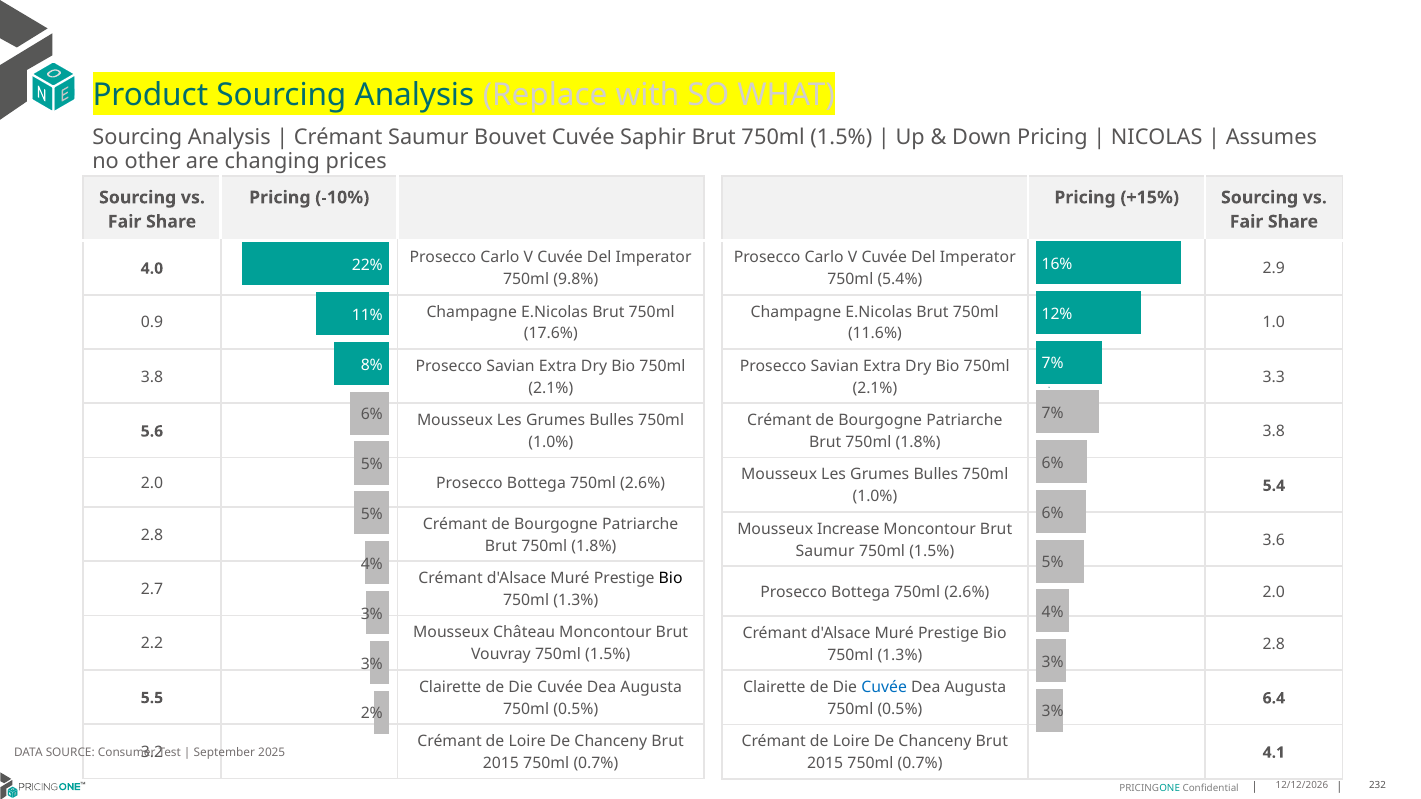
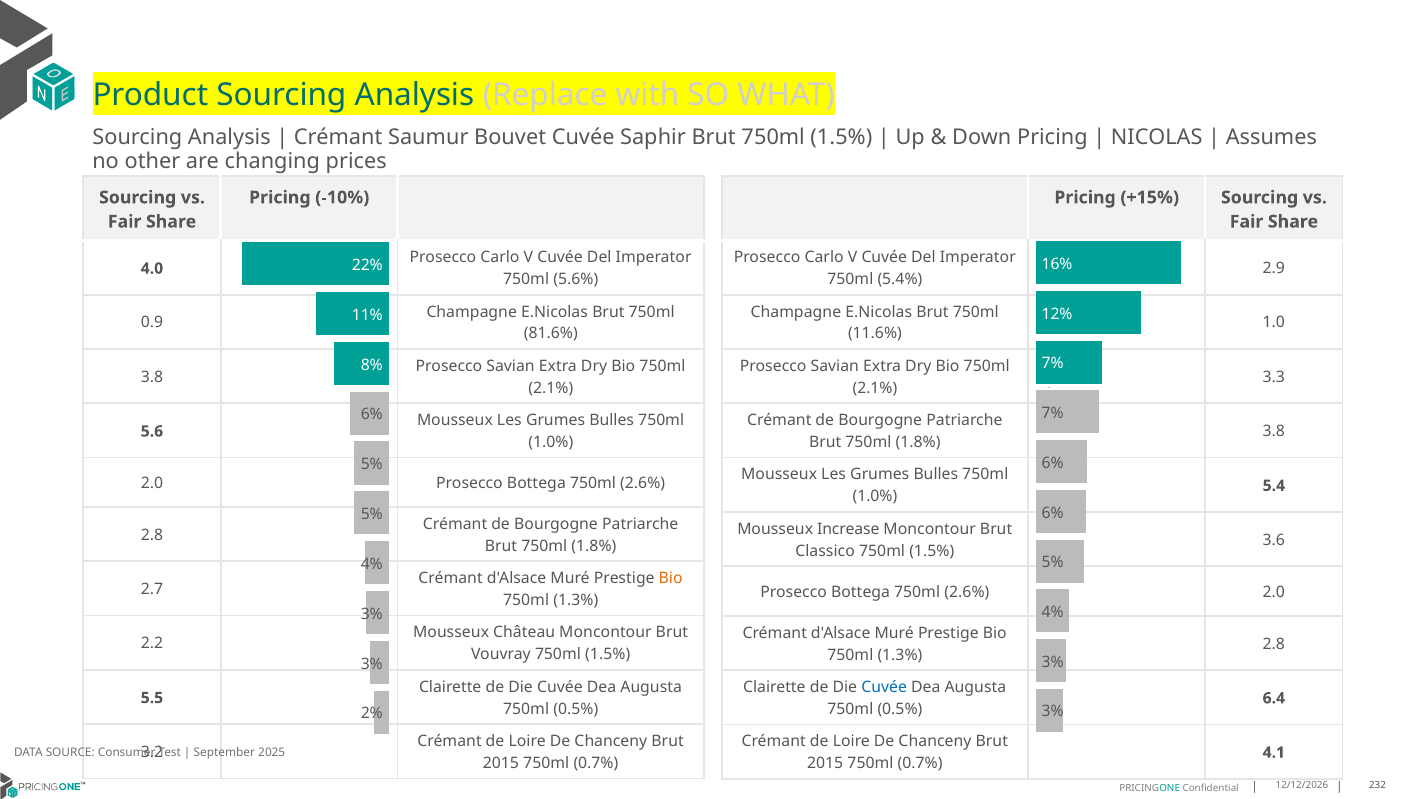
9.8%: 9.8% -> 5.6% (576, 279)
17.6%: 17.6% -> 81.6% (551, 334)
Saumur: Saumur -> Classico (825, 551)
Bio colour: black -> orange (671, 579)
